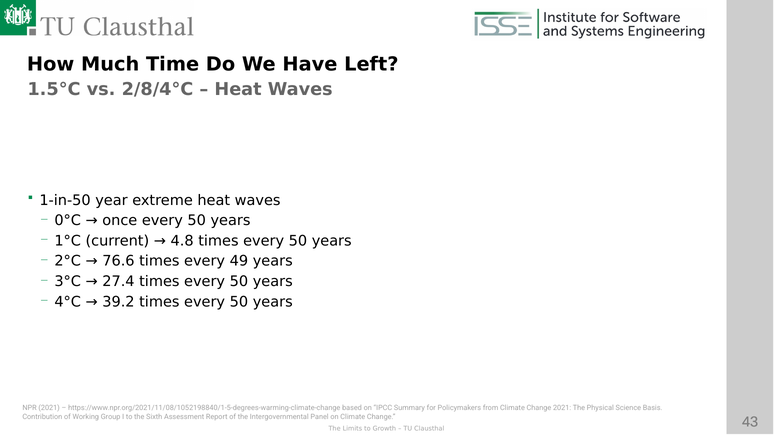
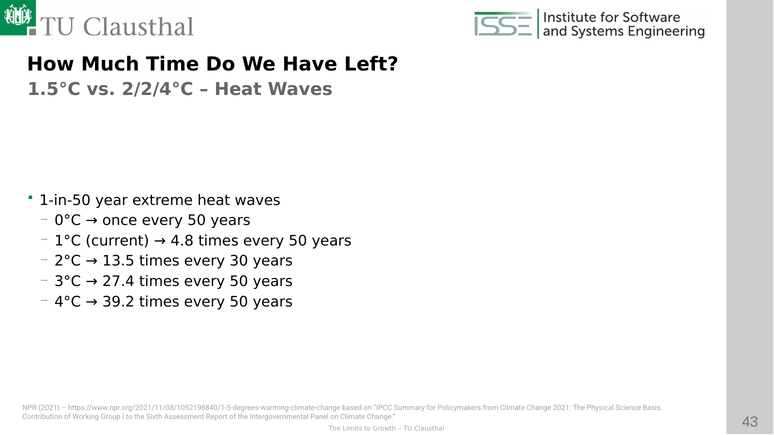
2/8/4°C: 2/8/4°C -> 2/2/4°C (158, 90)
76.6: 76.6 -> 13.5 (118, 261)
49: 49 -> 30 (239, 261)
